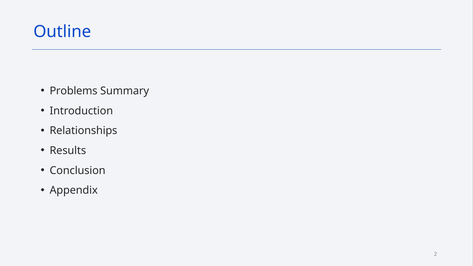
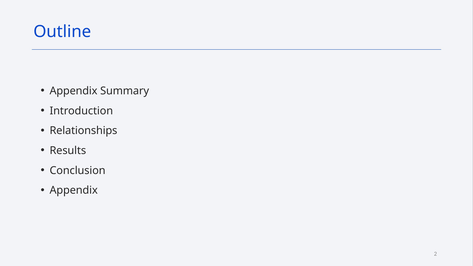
Problems: Problems -> Appendix (74, 91)
